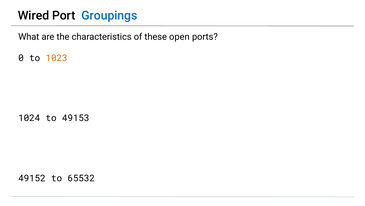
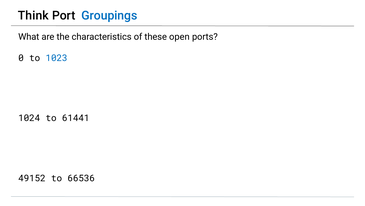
Wired: Wired -> Think (33, 15)
1023 colour: orange -> blue (57, 58)
49153: 49153 -> 61441 (76, 118)
65532: 65532 -> 66536 (81, 178)
